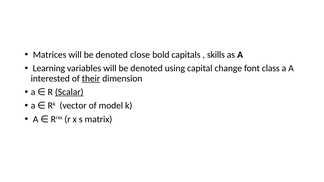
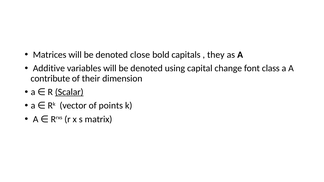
skills: skills -> they (216, 55)
Learning: Learning -> Additive (49, 68)
interested: interested -> contribute (50, 79)
their underline: present -> none (91, 79)
model: model -> points (111, 106)
